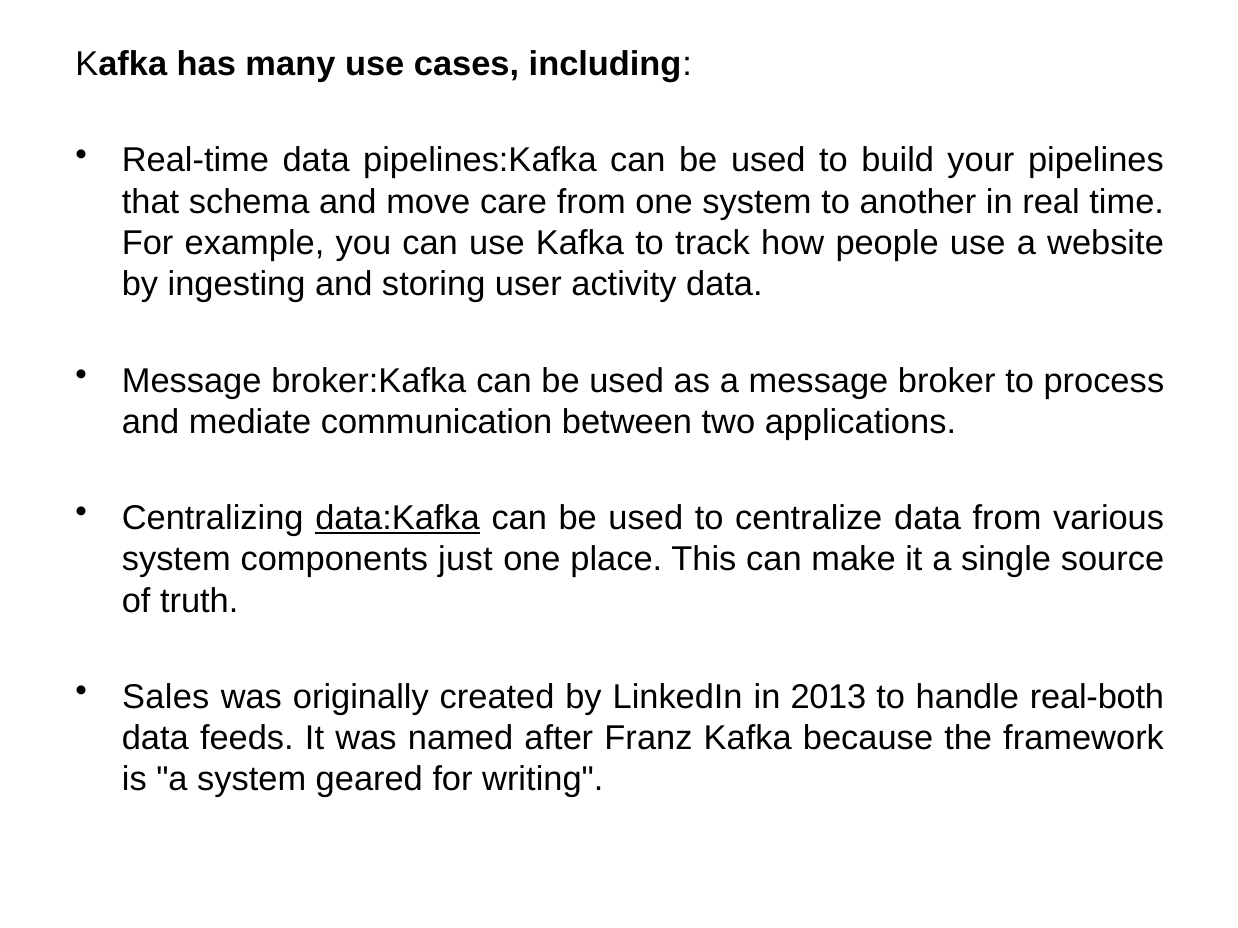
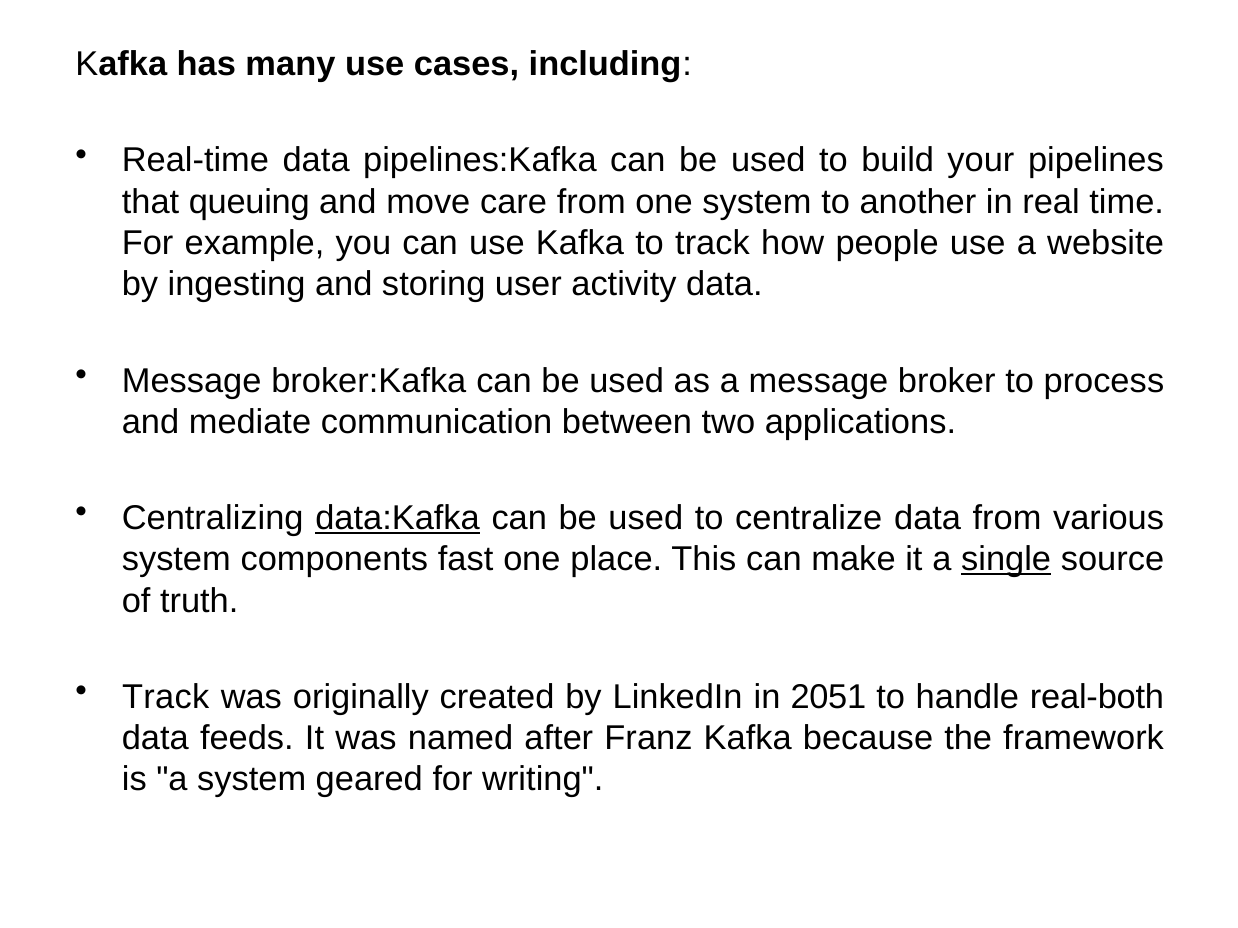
schema: schema -> queuing (249, 202)
just: just -> fast (466, 560)
single underline: none -> present (1006, 560)
Sales: Sales -> Track (166, 697)
2013: 2013 -> 2051 (828, 697)
